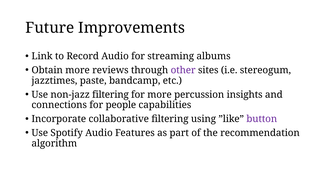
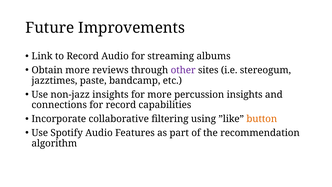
non-jazz filtering: filtering -> insights (110, 94)
for people: people -> record (121, 105)
button colour: purple -> orange (262, 119)
